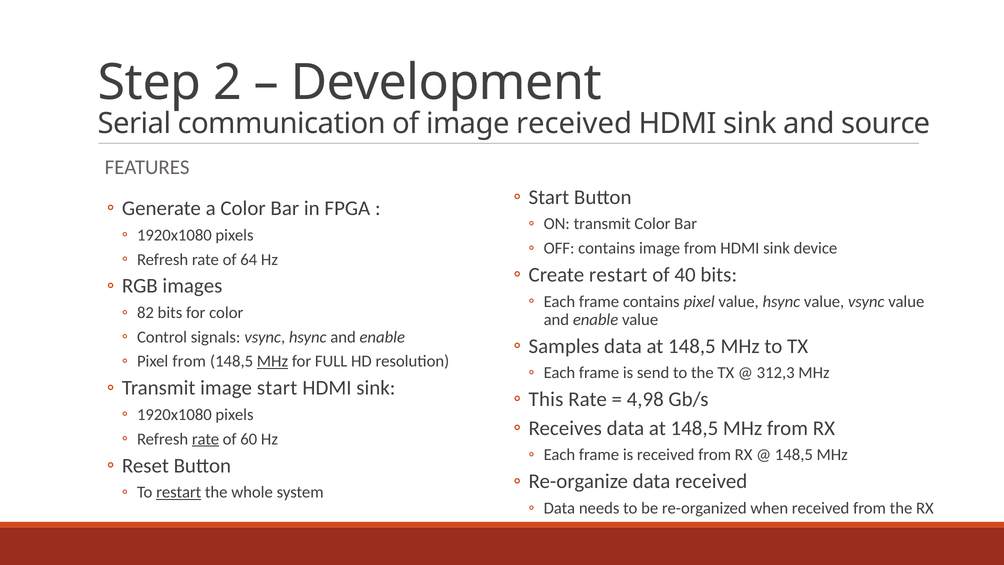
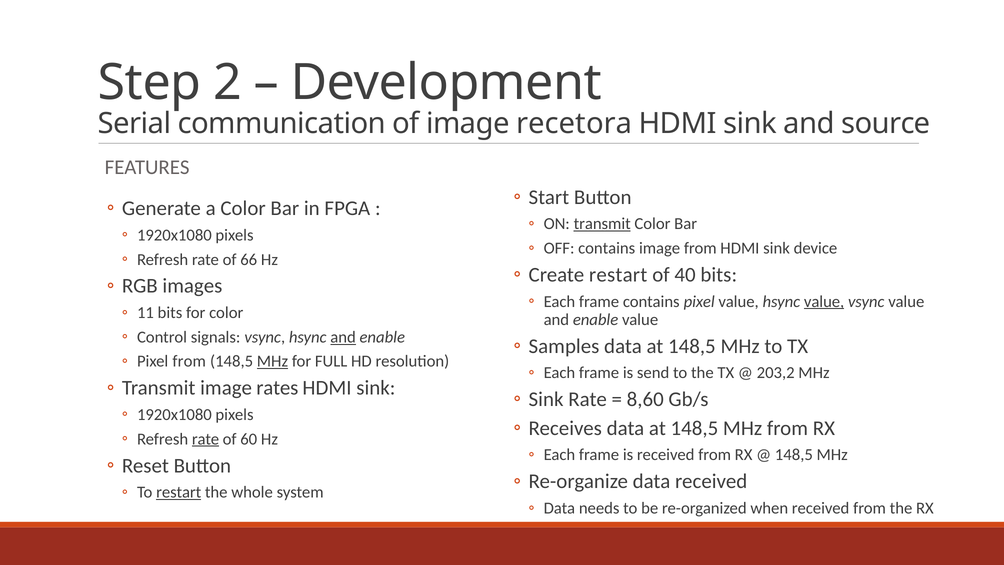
image received: received -> recetora (574, 124)
transmit underline: none -> present (602, 224)
64: 64 -> 66 (249, 259)
value underline: none -> present (824, 301)
82: 82 -> 11 (145, 313)
and underline: none -> present (343, 337)
312,3: 312,3 -> 203,2 (776, 373)
image start: start -> rates (277, 388)
This: This -> Sink (546, 399)
4,98: 4,98 -> 8,60 (645, 399)
